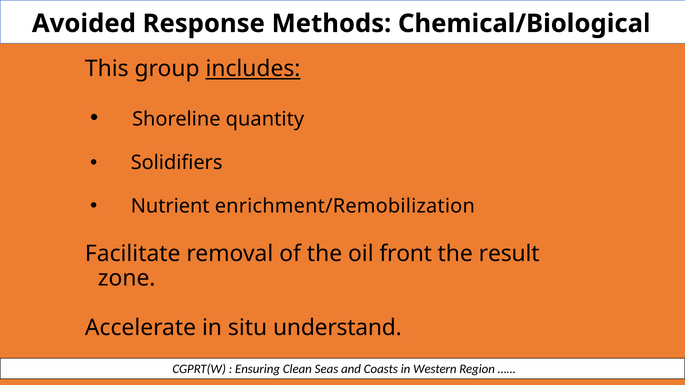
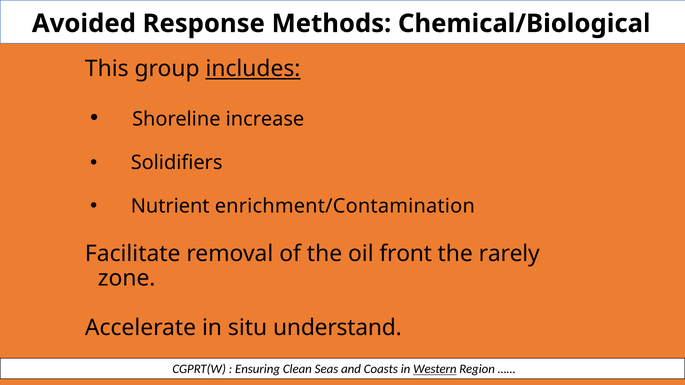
quantity: quantity -> increase (265, 119)
enrichment/Remobilization: enrichment/Remobilization -> enrichment/Contamination (345, 206)
result: result -> rarely (509, 254)
Western underline: none -> present (435, 370)
